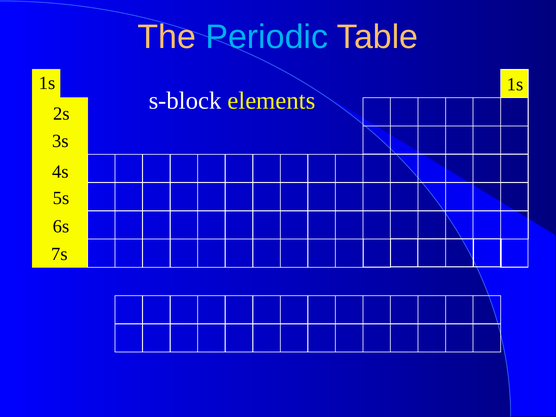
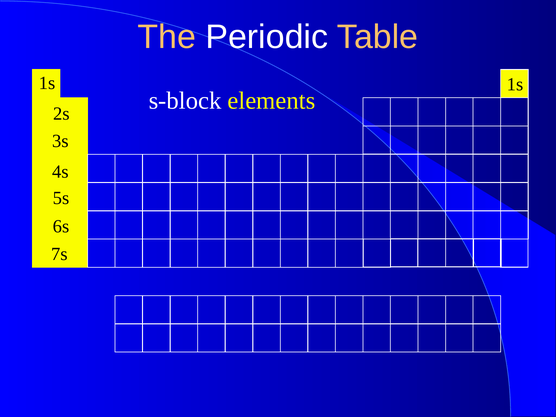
Periodic colour: light blue -> white (267, 37)
